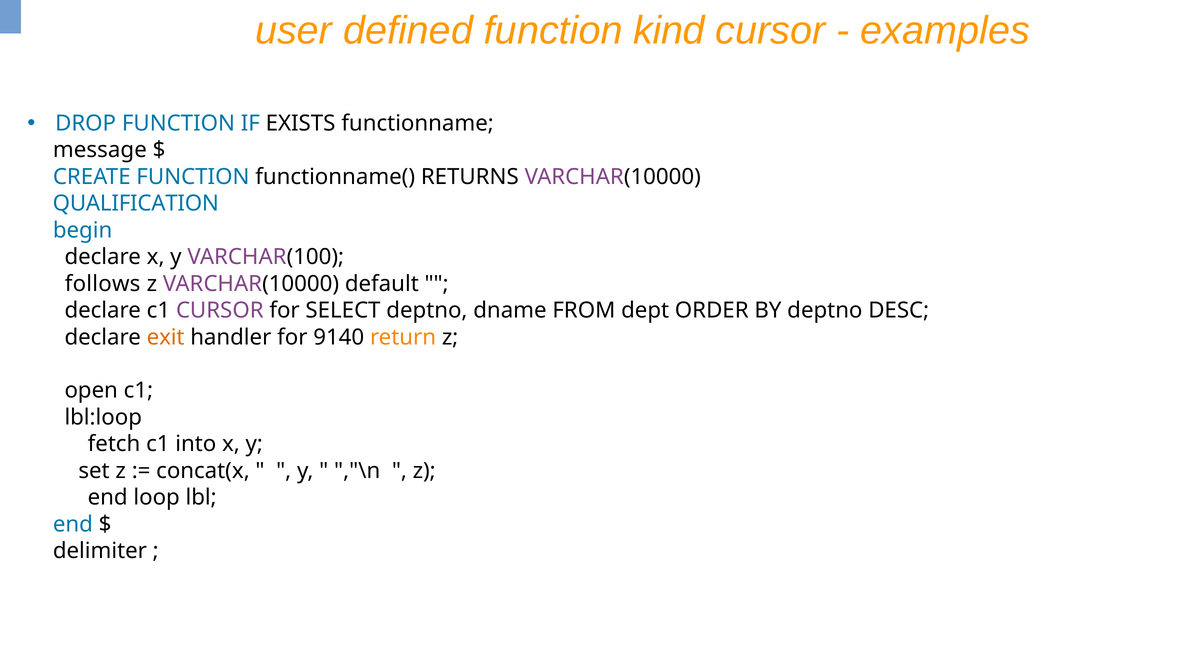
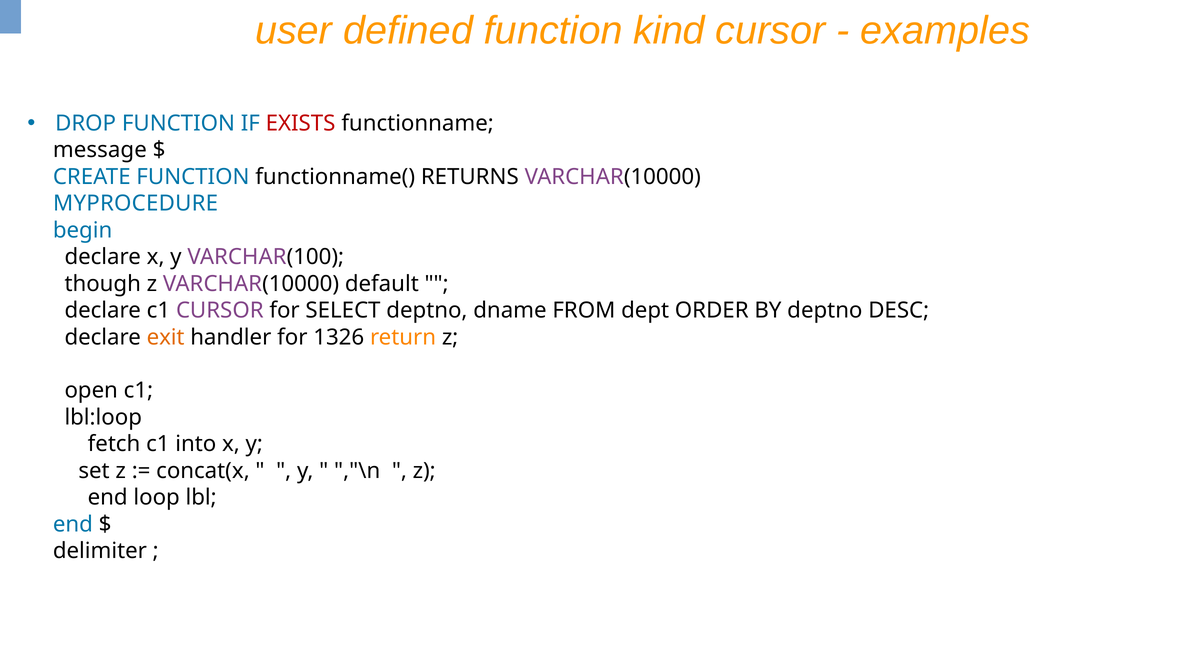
EXISTS colour: black -> red (301, 123)
QUALIFICATION: QUALIFICATION -> MYPROCEDURE (136, 204)
follows: follows -> though (103, 284)
9140: 9140 -> 1326 (339, 337)
